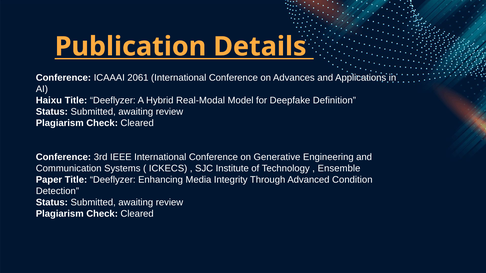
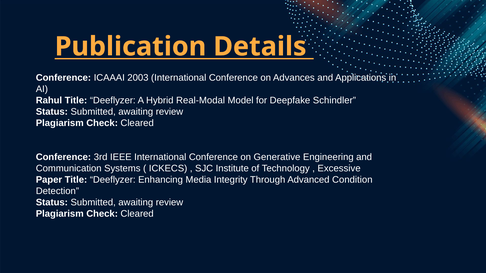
2061: 2061 -> 2003 (138, 78)
Haixu: Haixu -> Rahul (49, 101)
Definition: Definition -> Schindler (334, 101)
Ensemble: Ensemble -> Excessive (339, 169)
